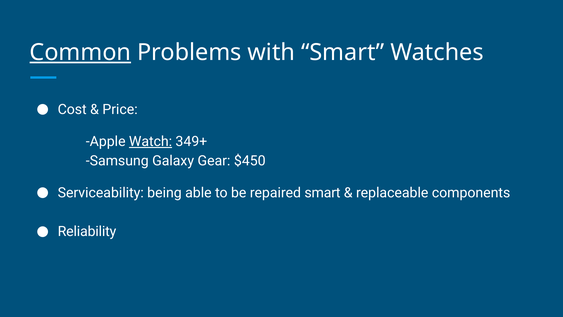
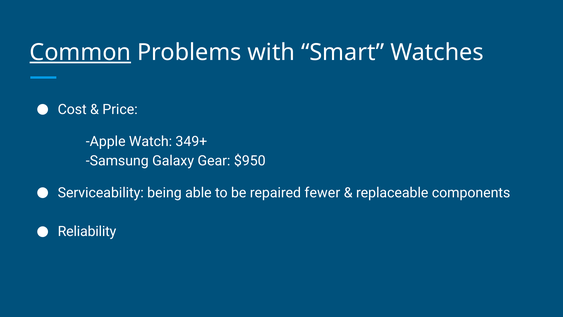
Watch underline: present -> none (151, 141)
$450: $450 -> $950 (250, 161)
repaired smart: smart -> fewer (322, 193)
